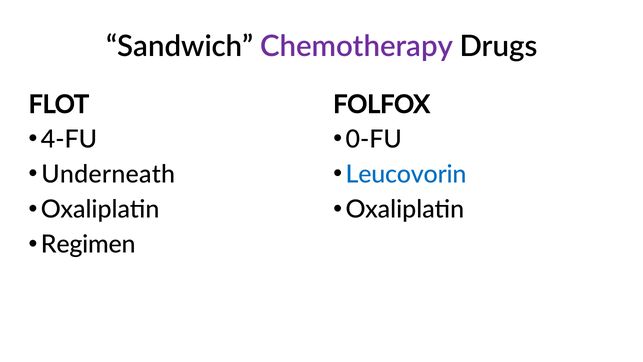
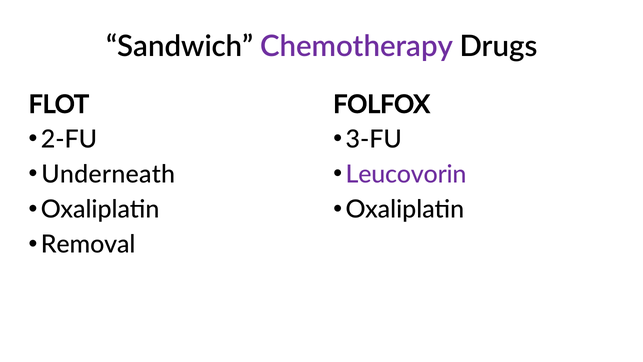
4-FU: 4-FU -> 2-FU (69, 139)
0-FU: 0-FU -> 3-FU (374, 139)
Leucovorin colour: blue -> purple (406, 174)
Regimen: Regimen -> Removal (88, 245)
